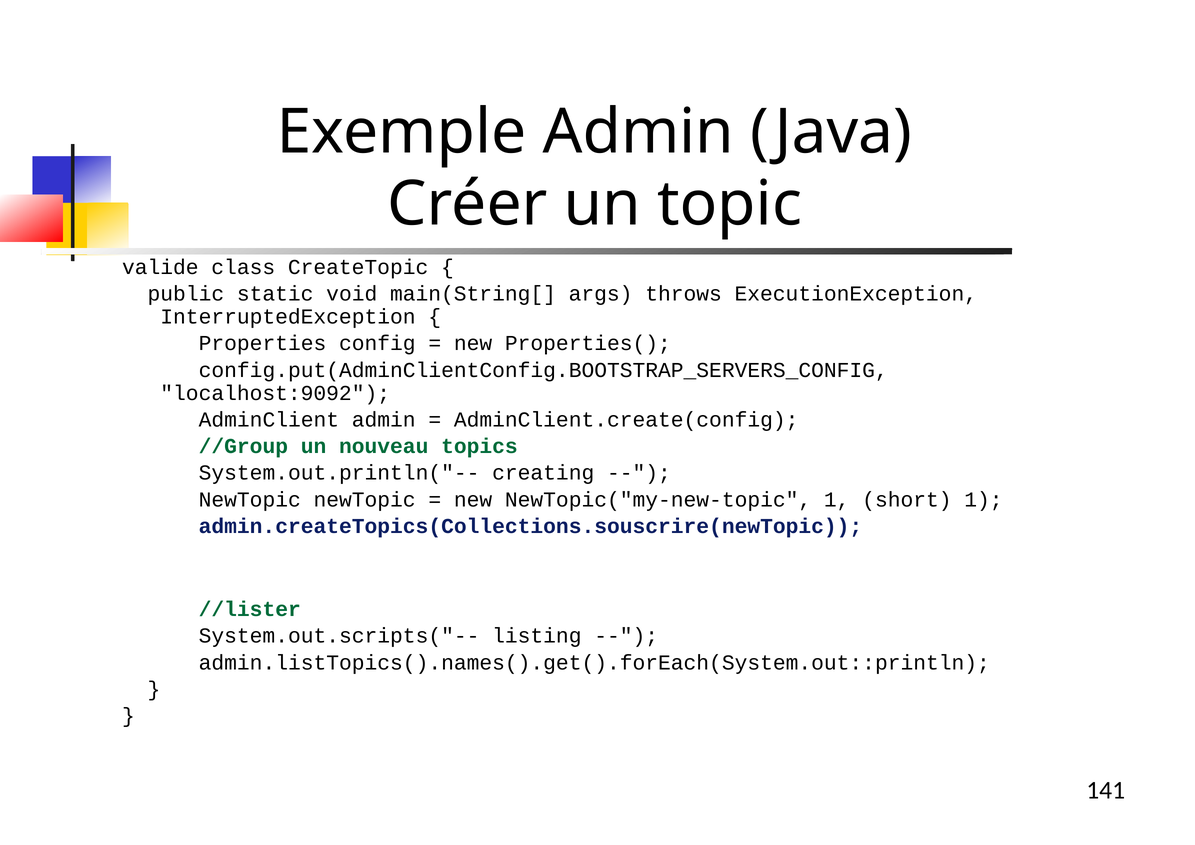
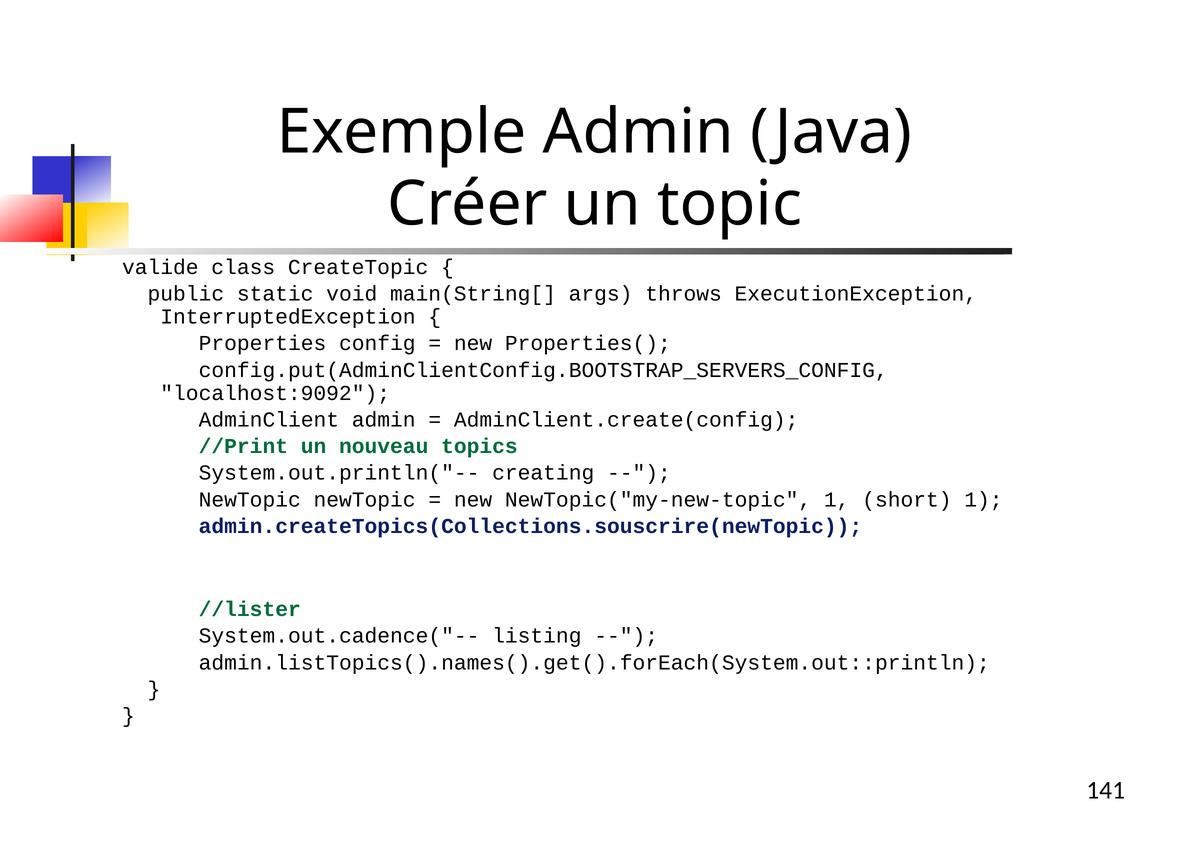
//Group: //Group -> //Print (243, 446)
System.out.scripts("--: System.out.scripts("-- -> System.out.cadence("-- (339, 636)
